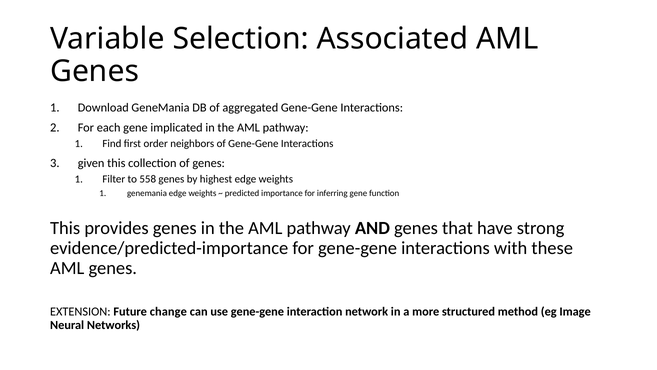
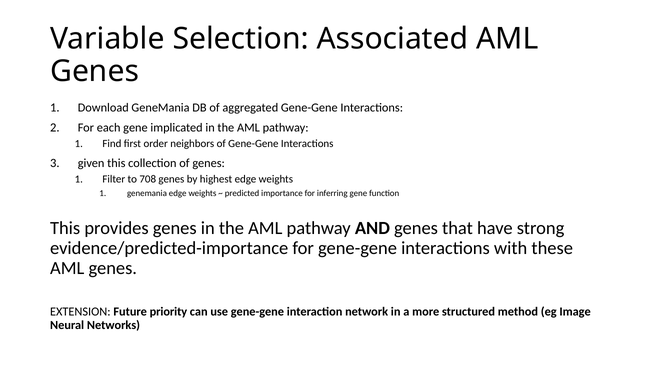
558: 558 -> 708 (148, 179)
change: change -> priority (168, 311)
